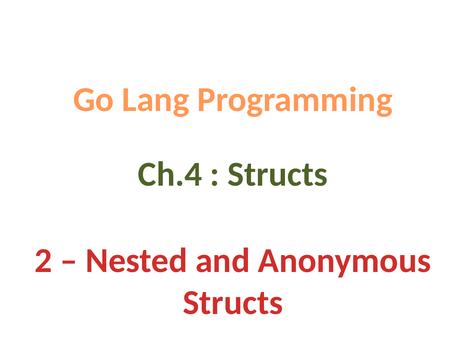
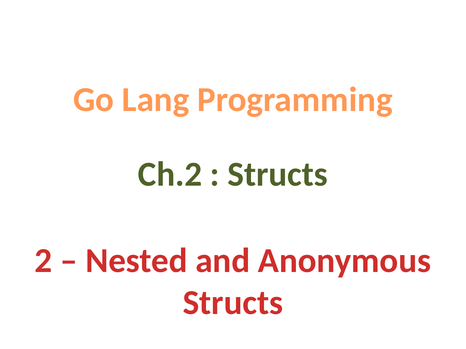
Ch.4: Ch.4 -> Ch.2 (170, 175)
